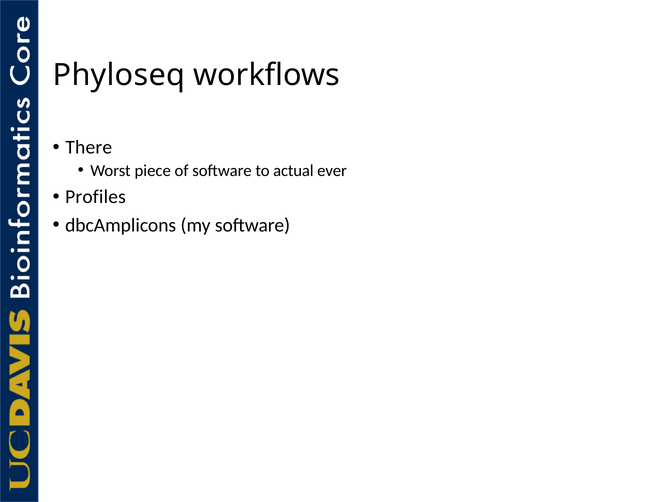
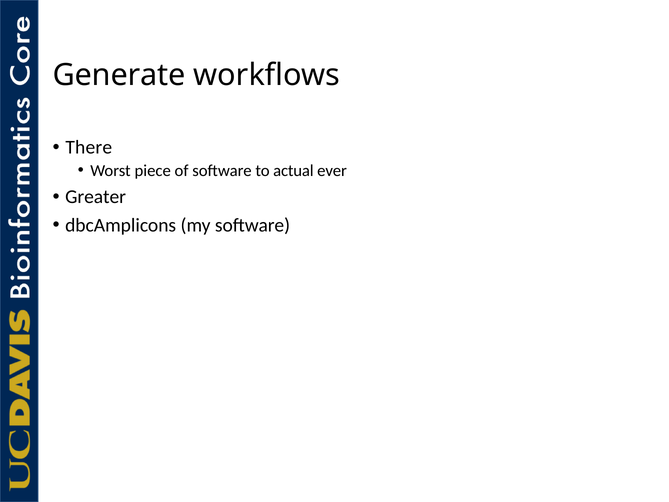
Phyloseq: Phyloseq -> Generate (119, 75)
Profiles: Profiles -> Greater (96, 197)
